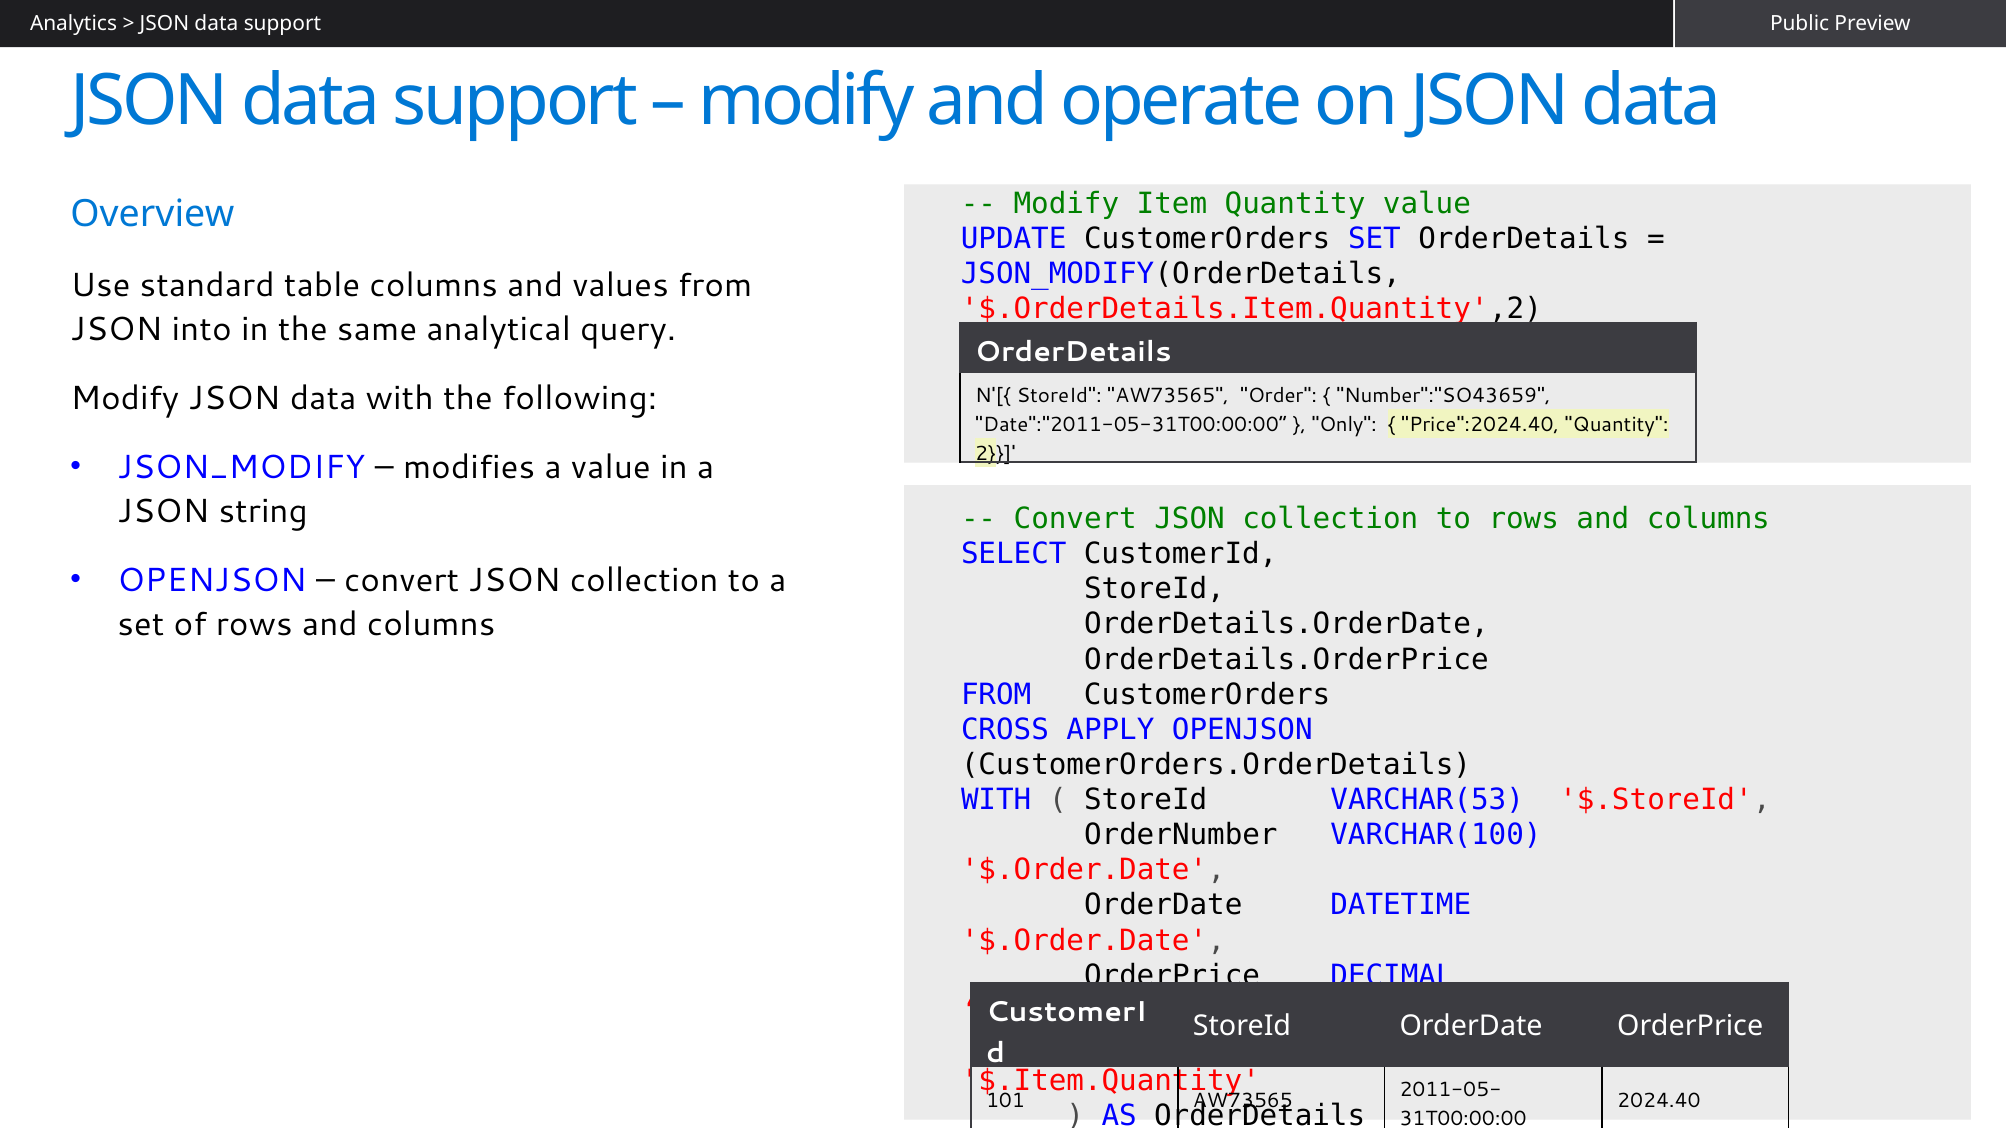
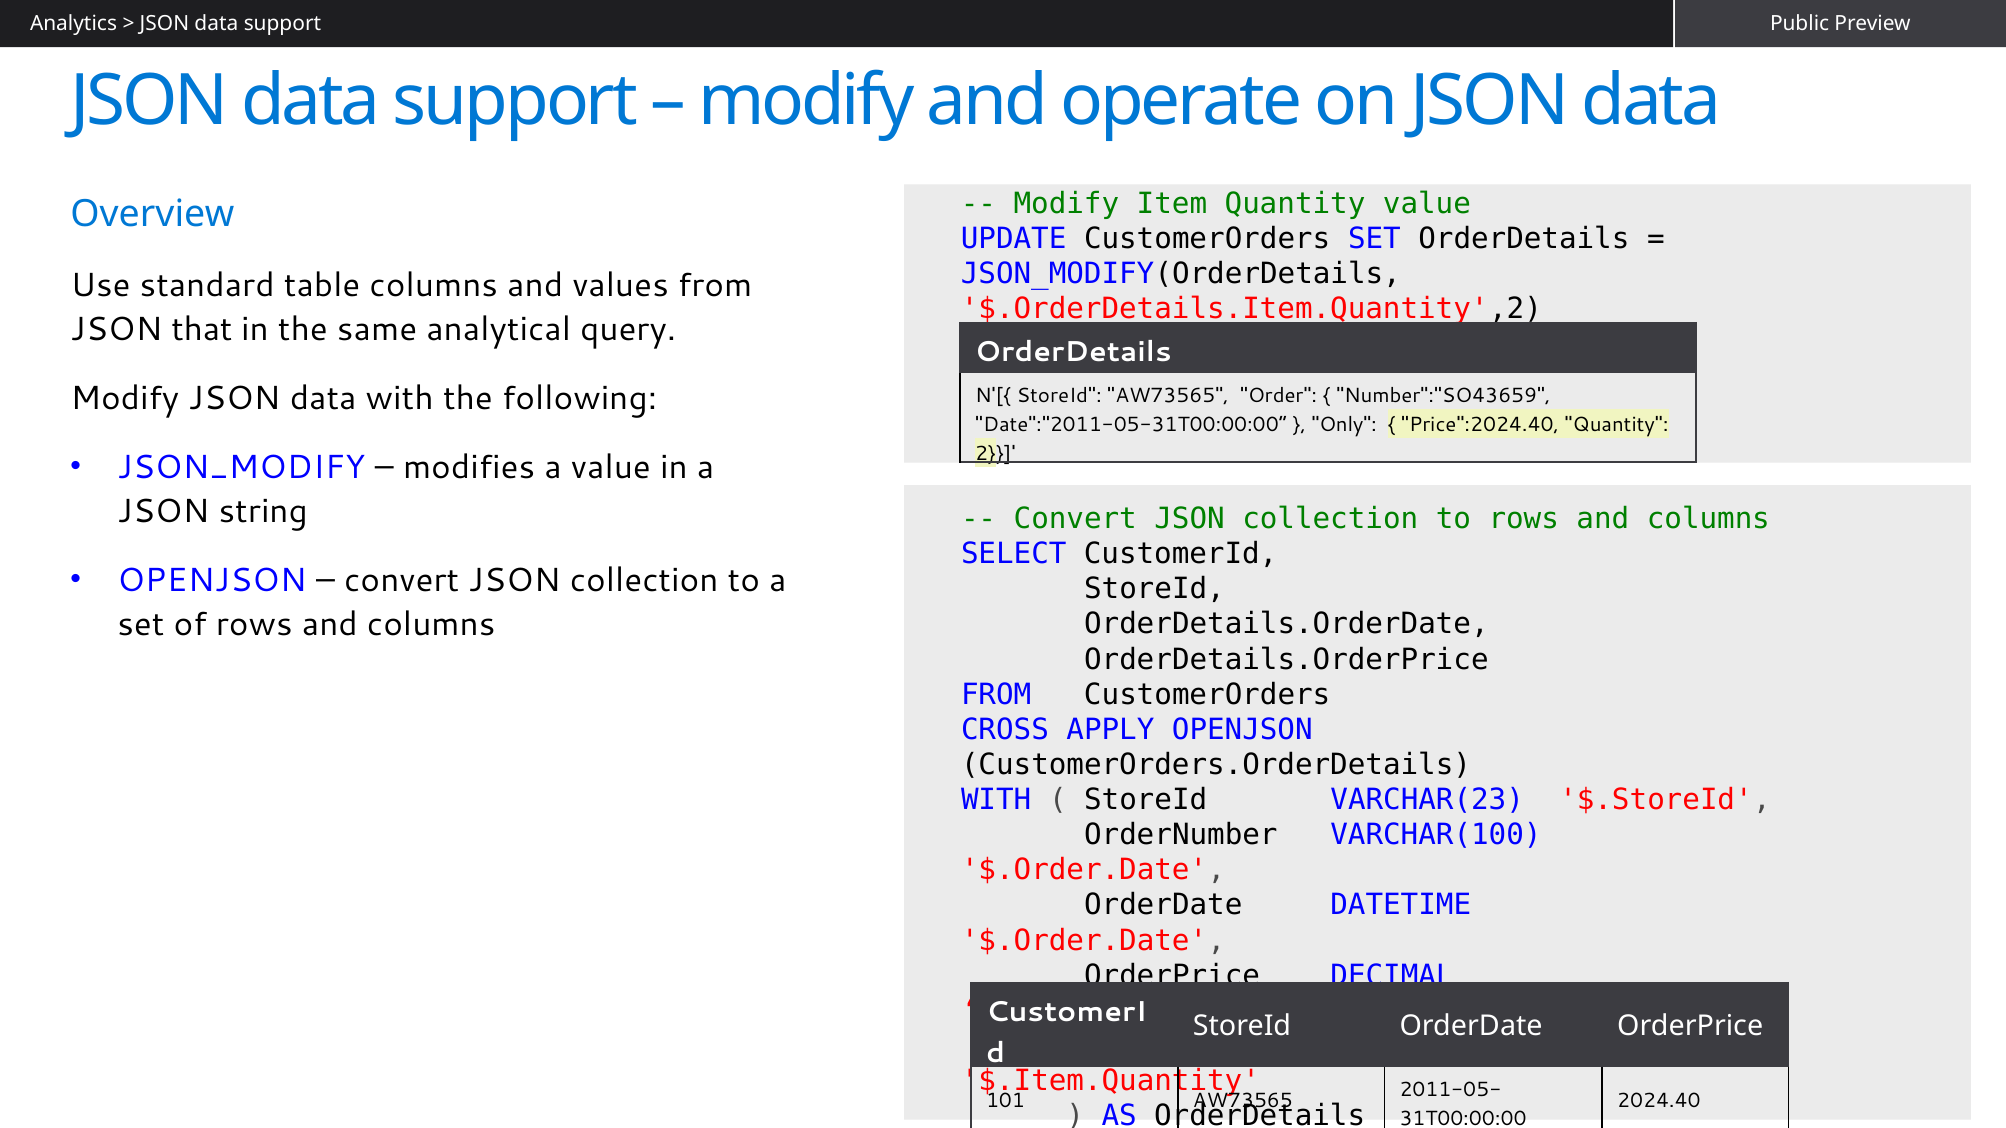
into: into -> that (202, 329)
VARCHAR(53: VARCHAR(53 -> VARCHAR(23 (1427, 800)
